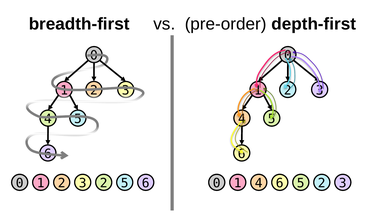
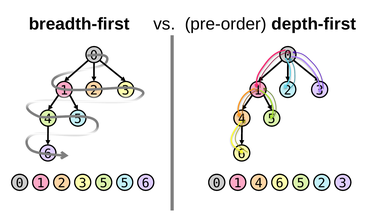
3 2: 2 -> 5 (104, 184)
